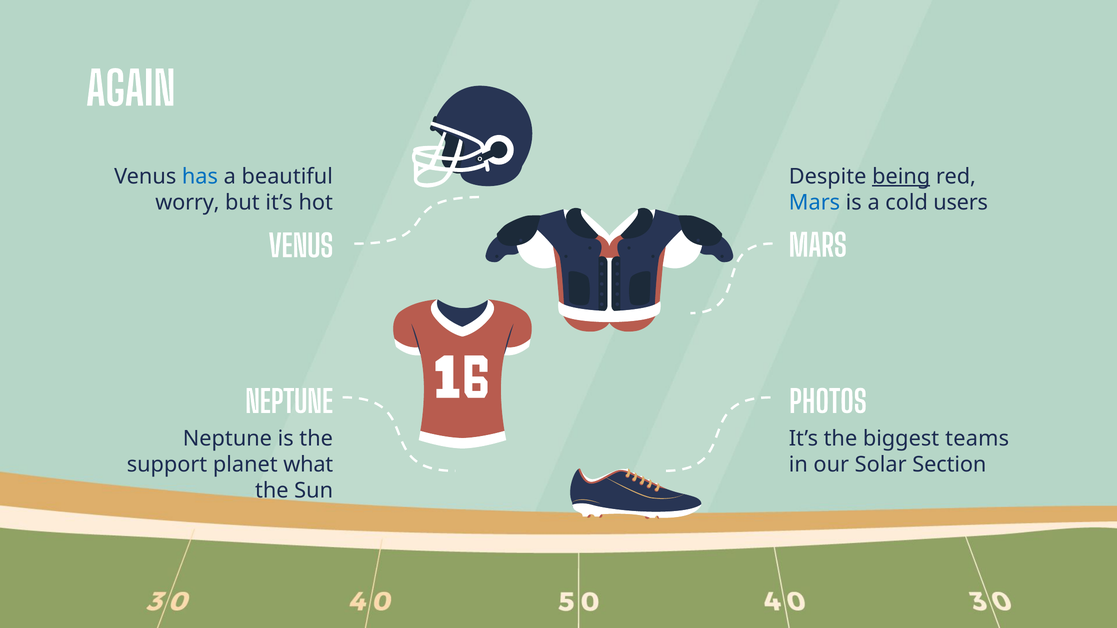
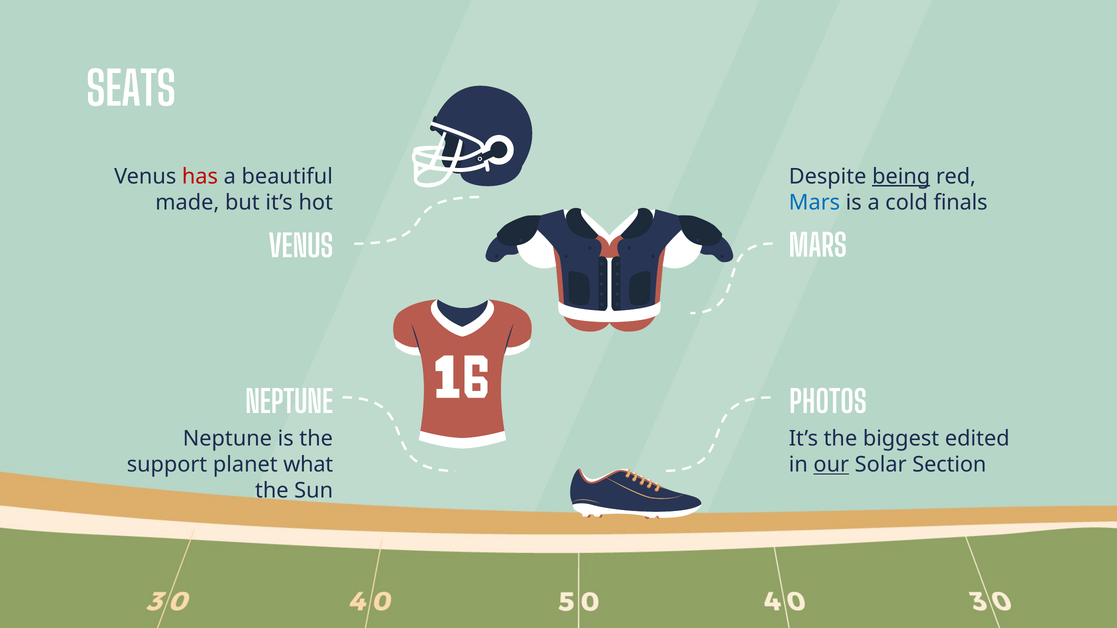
AGAIN: AGAIN -> SEATS (131, 90)
has colour: blue -> red (200, 176)
worry: worry -> made (187, 203)
users: users -> finals (961, 203)
teams: teams -> edited (977, 439)
our underline: none -> present (831, 465)
